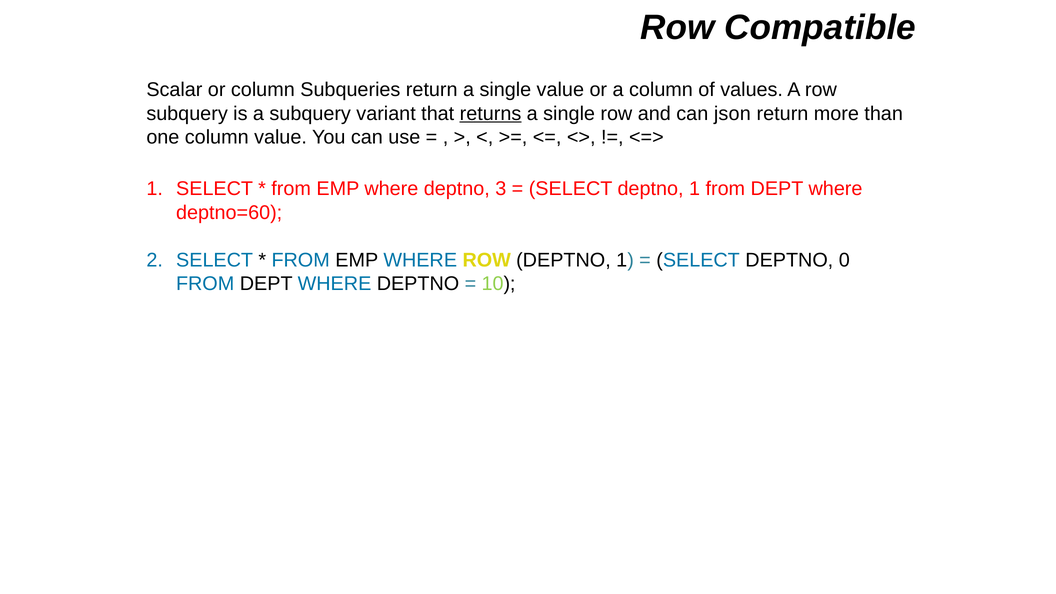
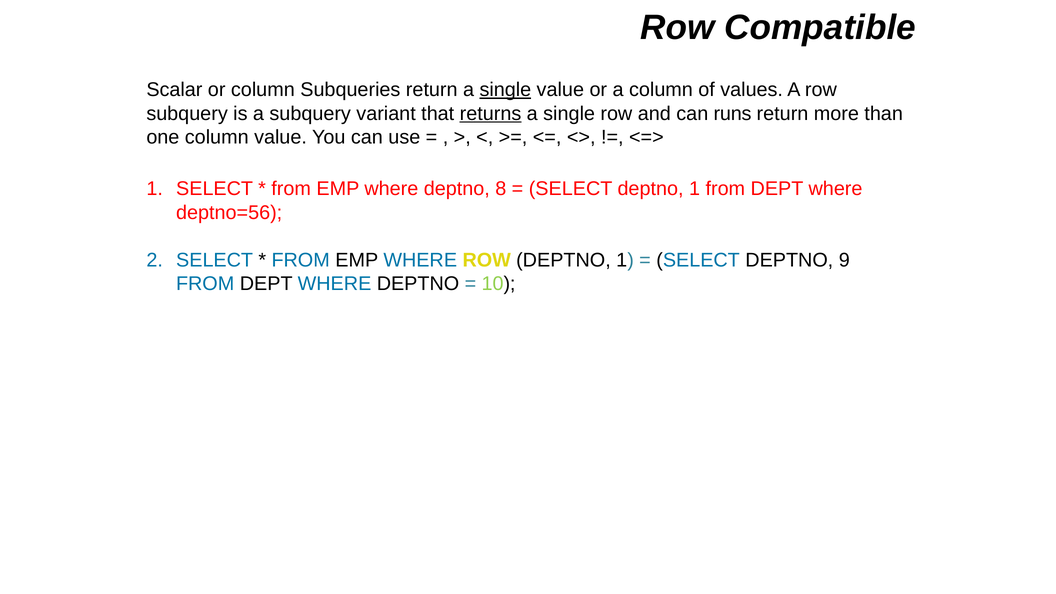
single underline: none -> present (505, 90)
json: json -> runs (733, 113)
3: 3 -> 8 (501, 189)
deptno=60: deptno=60 -> deptno=56 (229, 213)
0: 0 -> 9 (844, 260)
